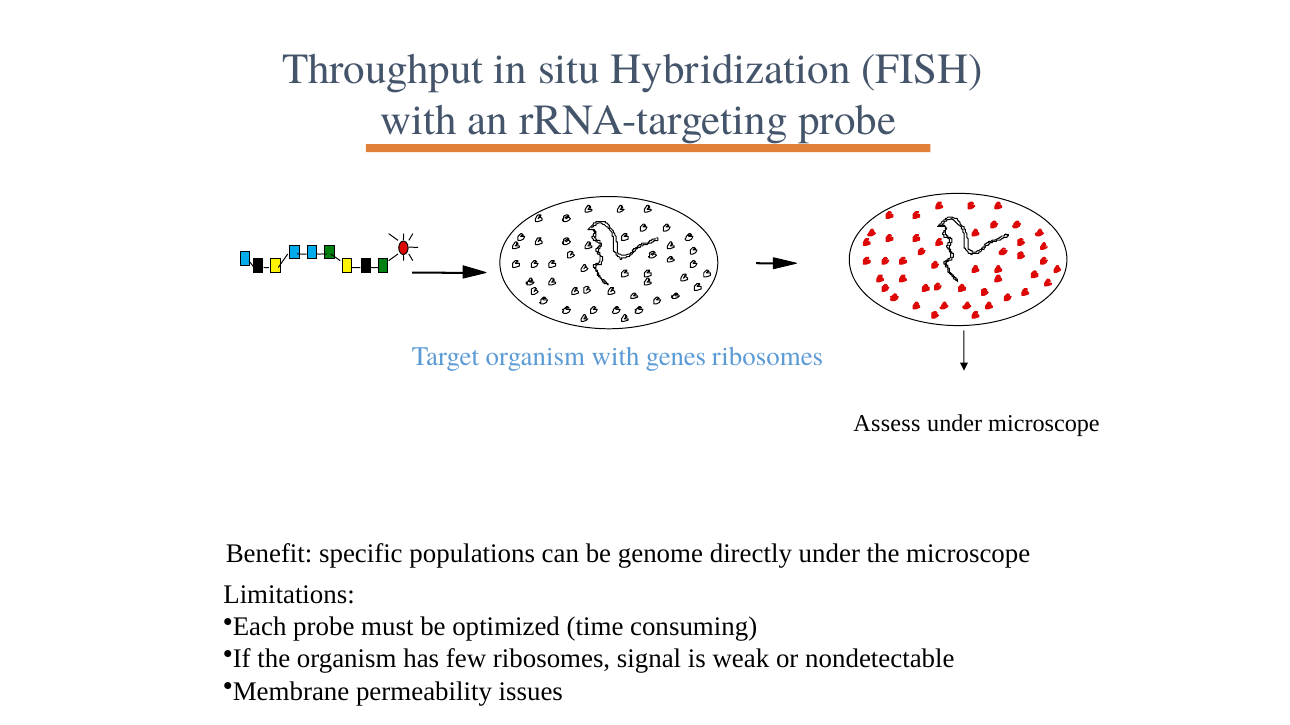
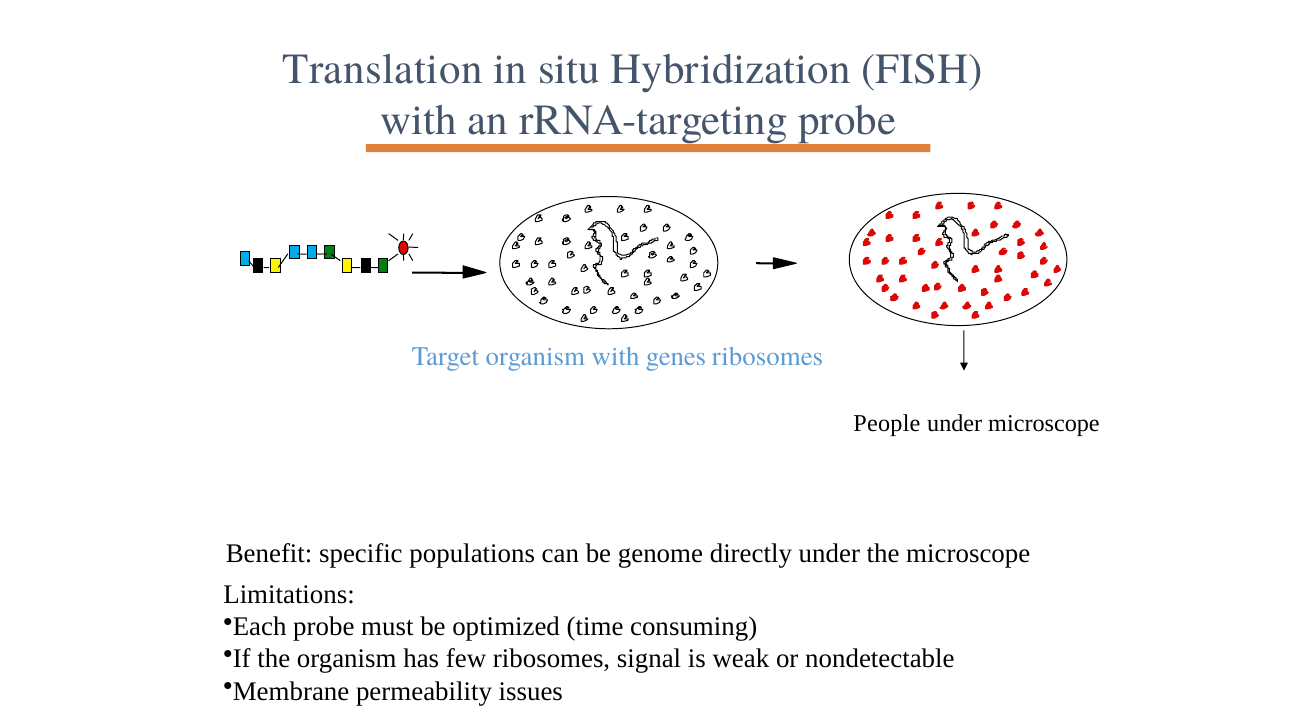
Throughput: Throughput -> Translation (383, 69)
Assess: Assess -> People (887, 424)
